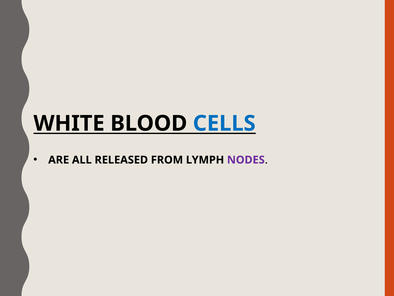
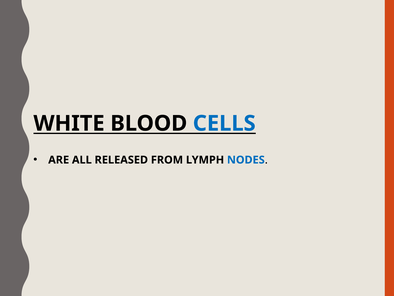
NODES colour: purple -> blue (246, 160)
